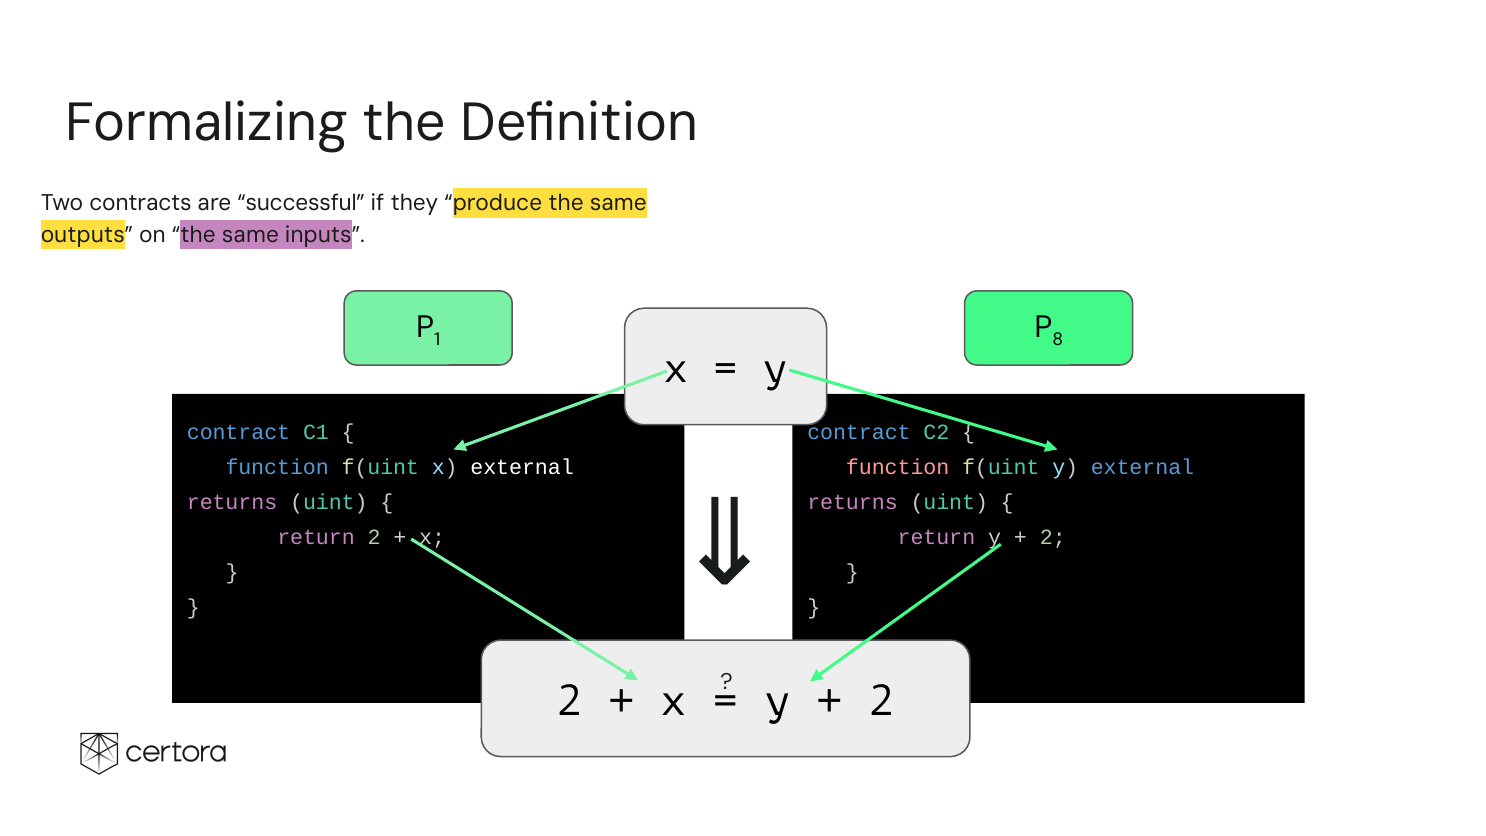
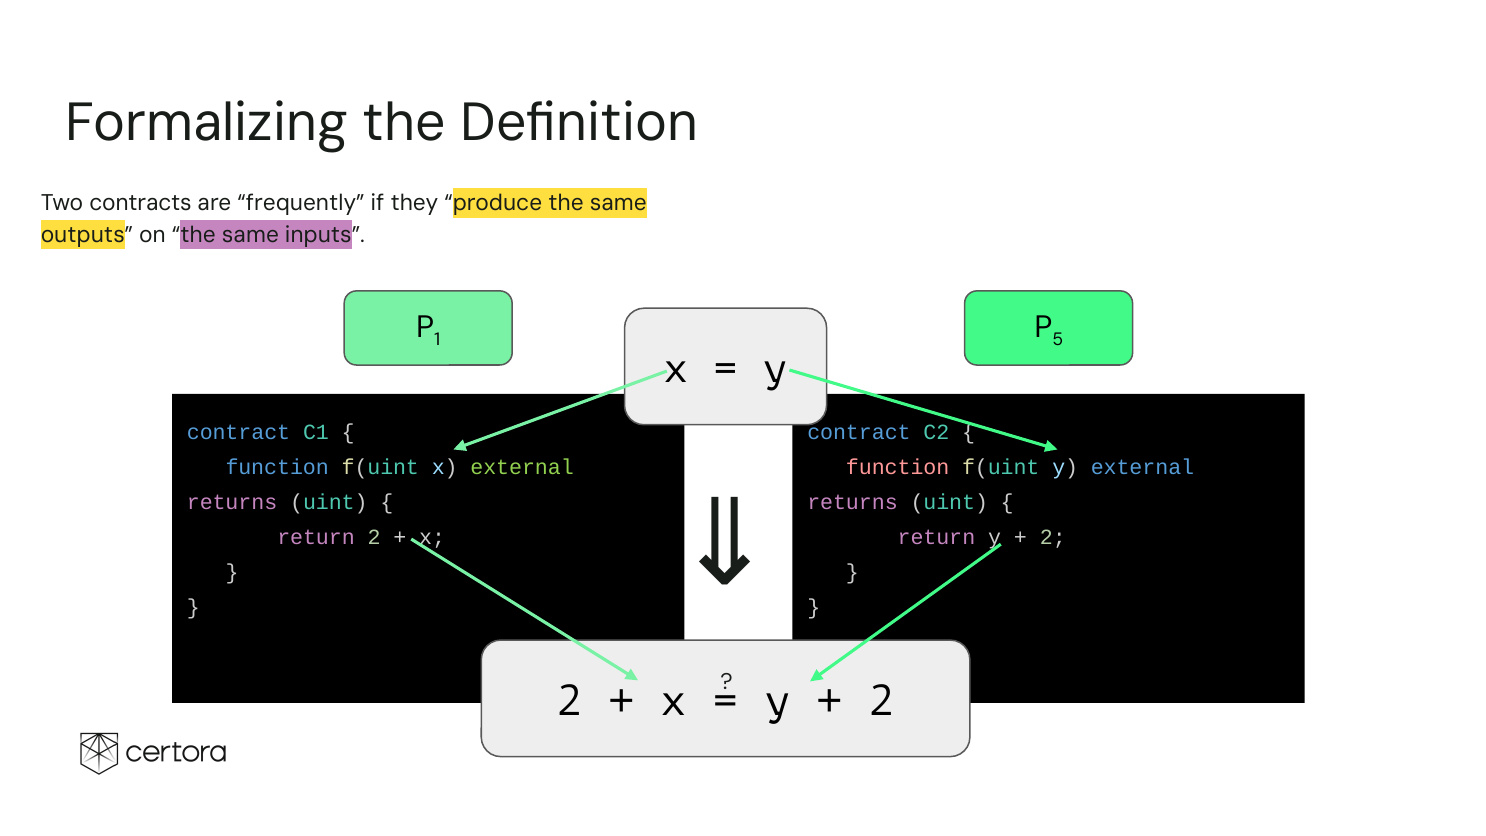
successful: successful -> frequently (301, 203)
8: 8 -> 5 (1058, 340)
external colour: white -> light green (522, 467)
